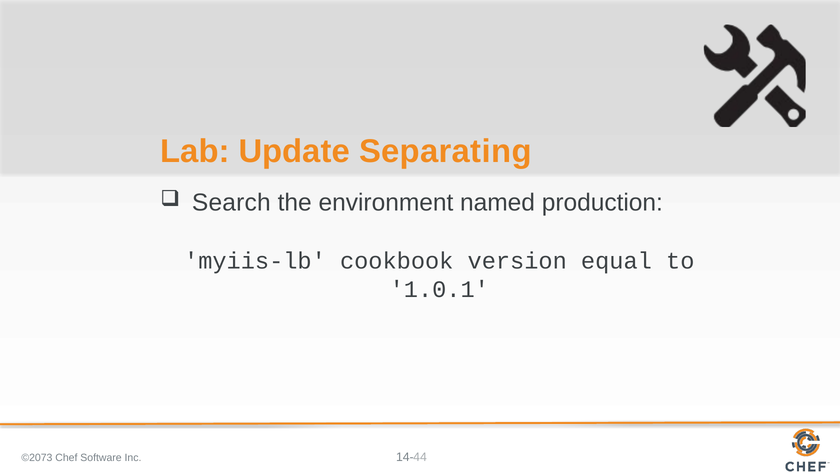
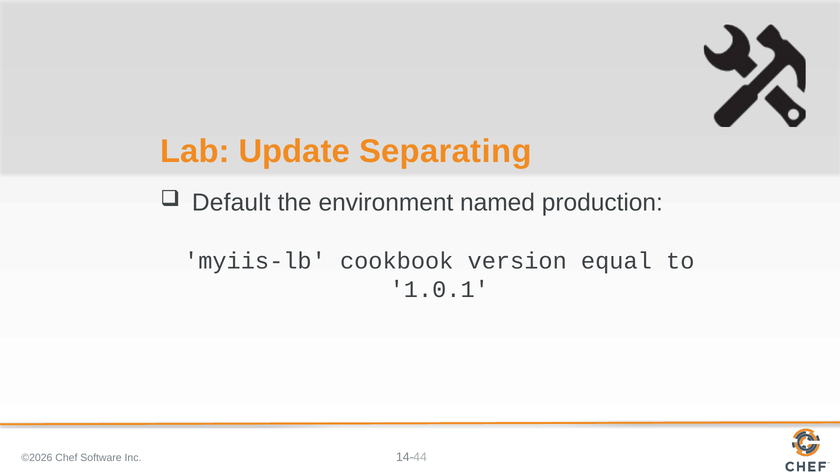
Search: Search -> Default (231, 202)
©2073: ©2073 -> ©2026 (37, 457)
